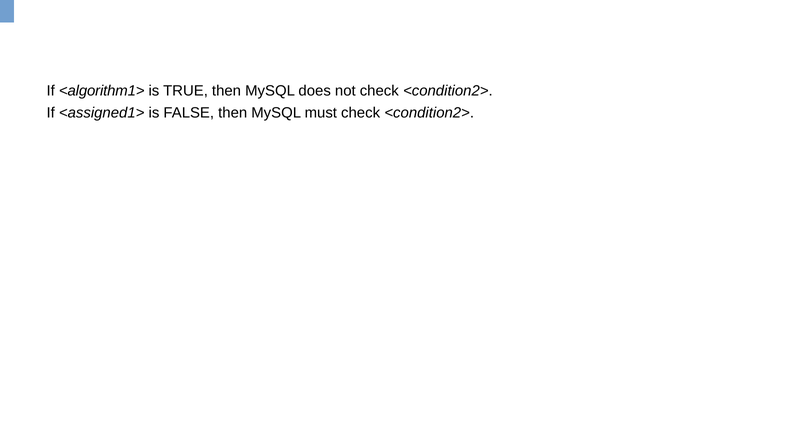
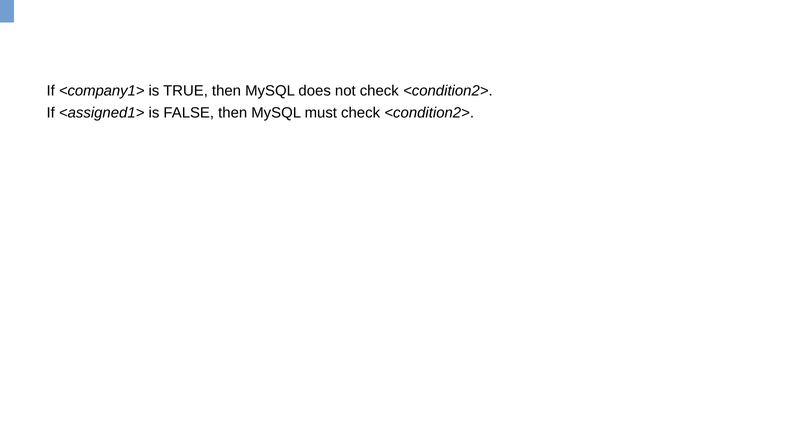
<algorithm1>: <algorithm1> -> <company1> (102, 91)
